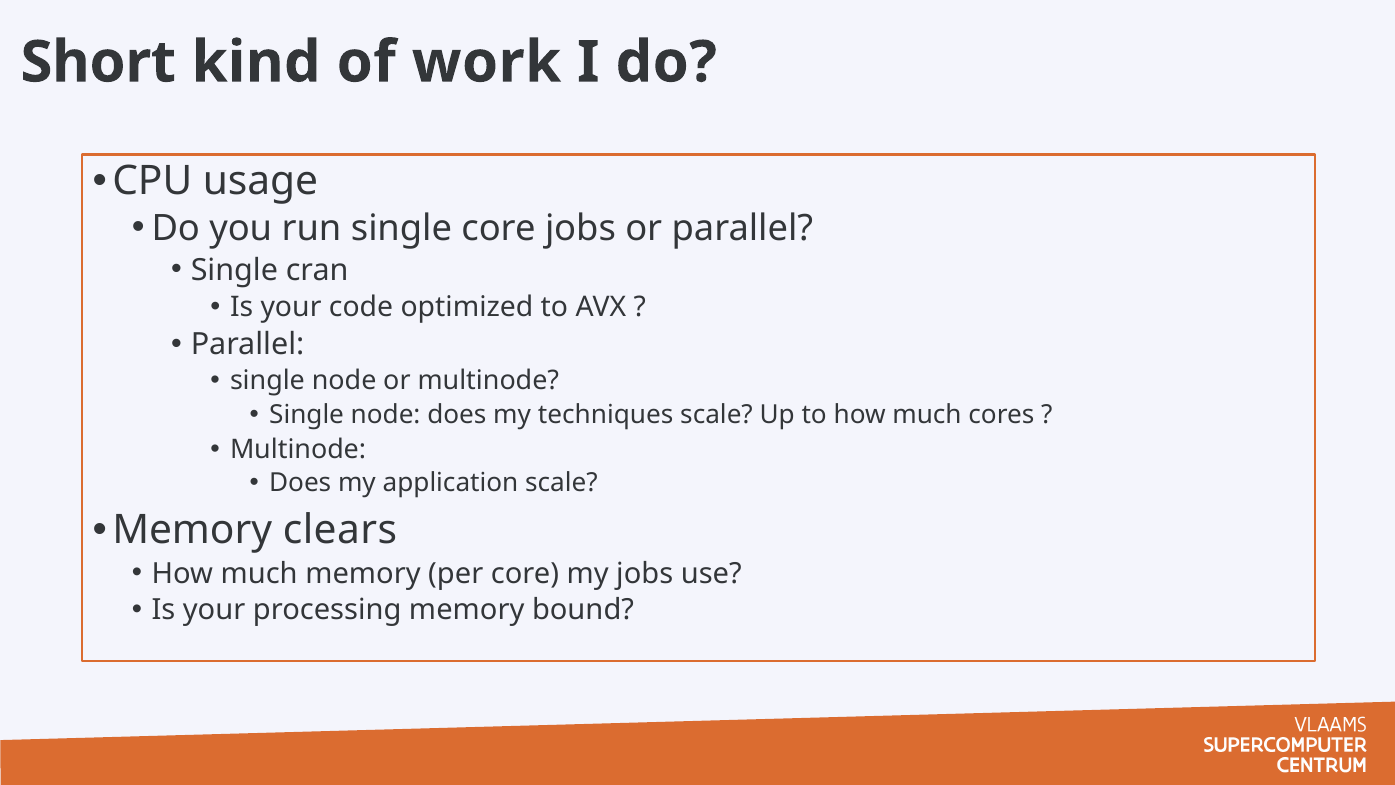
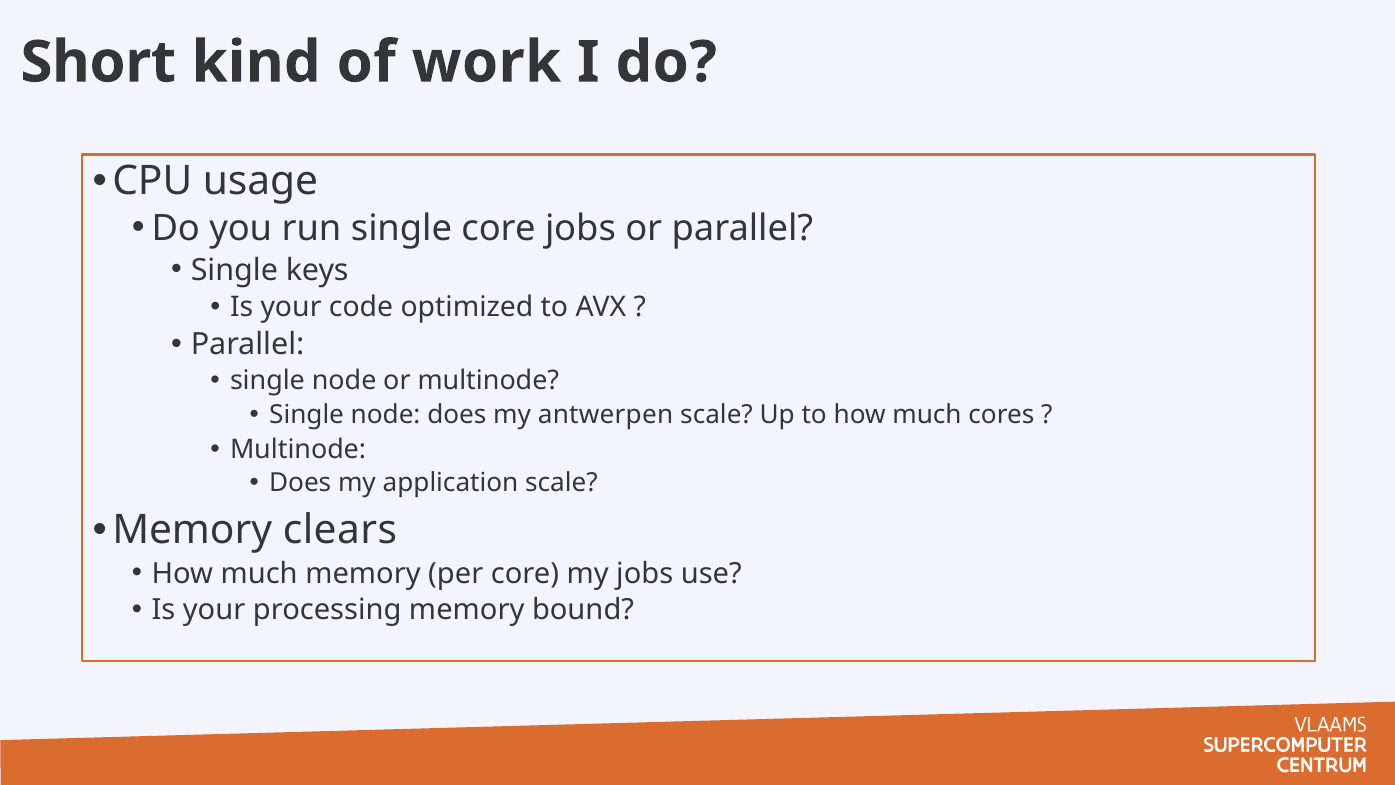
cran: cran -> keys (317, 270)
techniques: techniques -> antwerpen (606, 415)
